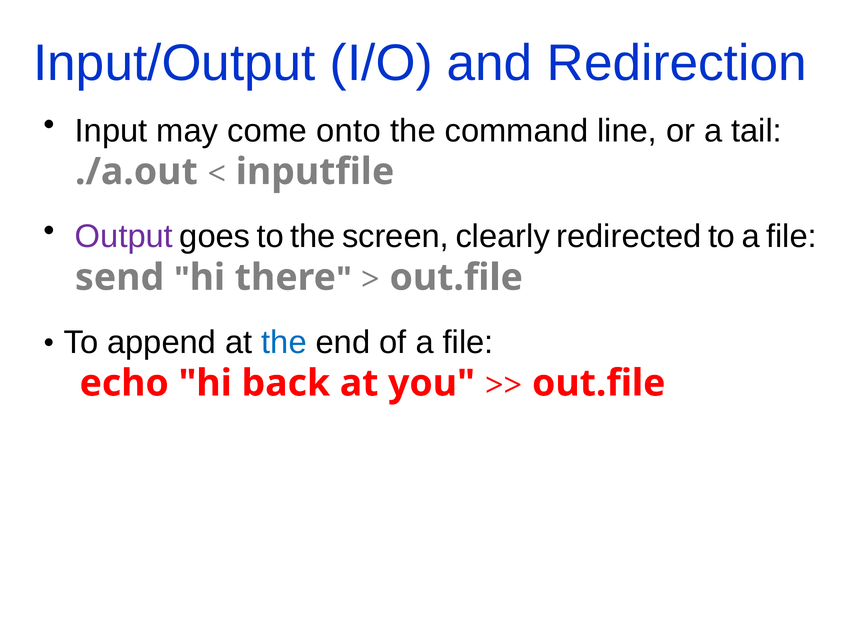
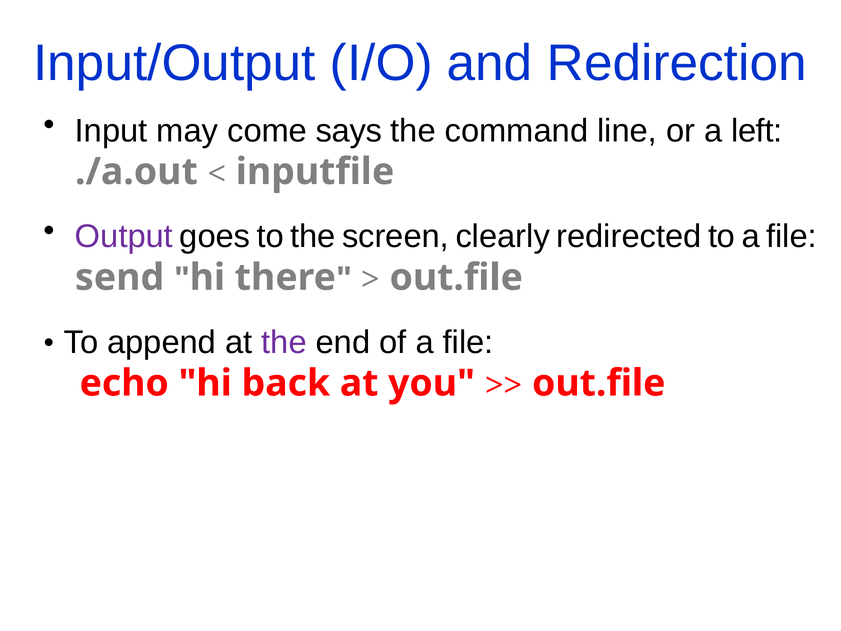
onto: onto -> says (349, 131)
tail: tail -> left (757, 131)
the colour: blue -> purple (284, 342)
